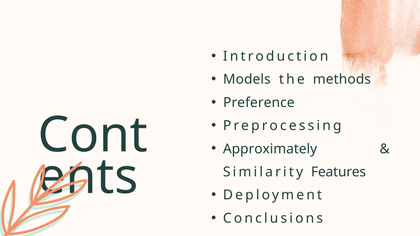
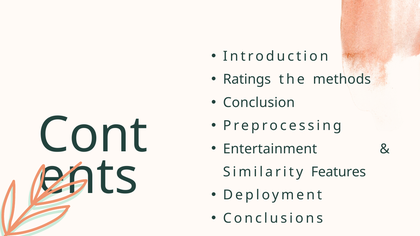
Models: Models -> Ratings (247, 79)
Preference: Preference -> Conclusion (259, 103)
Approximately: Approximately -> Entertainment (270, 149)
